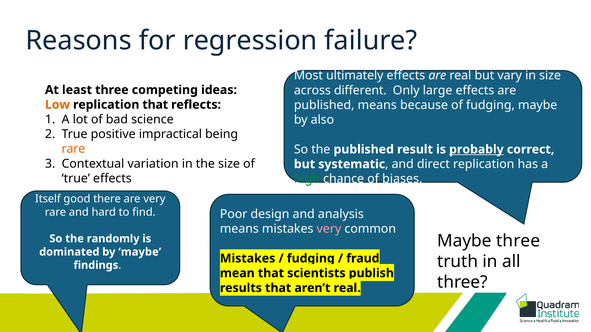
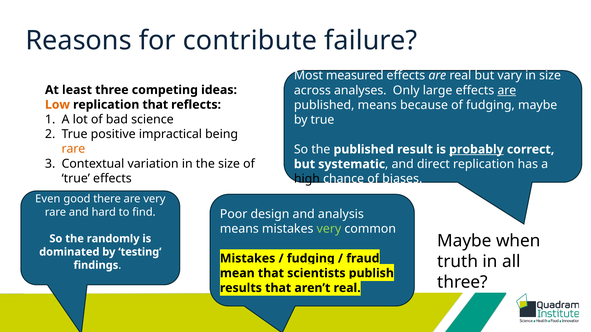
regression: regression -> contribute (250, 41)
ultimately: ultimately -> measured (355, 76)
different: different -> analyses (360, 90)
are underline: none -> present (507, 90)
by also: also -> true (322, 120)
high colour: green -> black (307, 179)
Itself: Itself -> Even (48, 199)
very colour: pink -> light green (329, 229)
Maybe three: three -> when (518, 241)
by maybe: maybe -> testing (140, 252)
